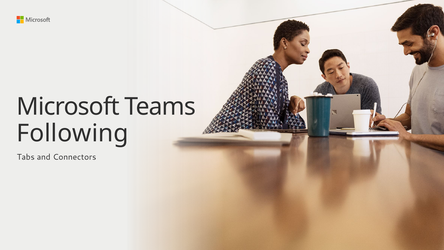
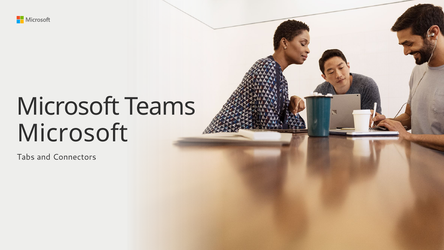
Following: Following -> Microsoft (73, 133)
